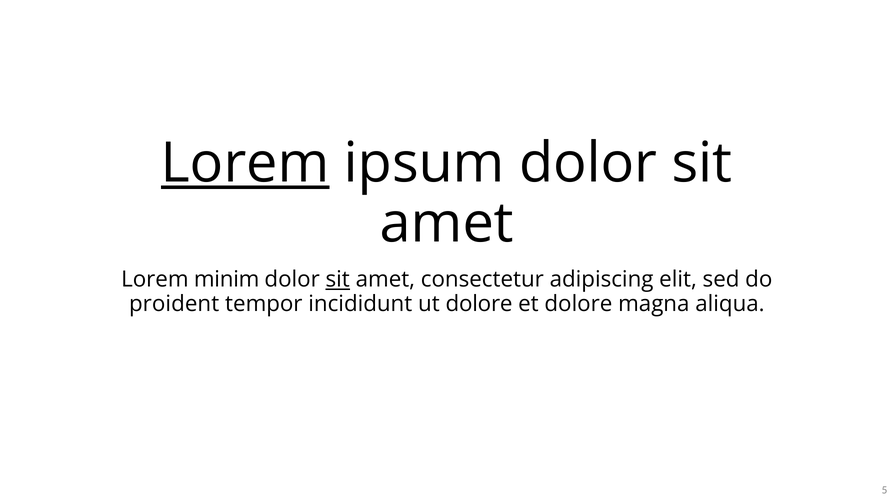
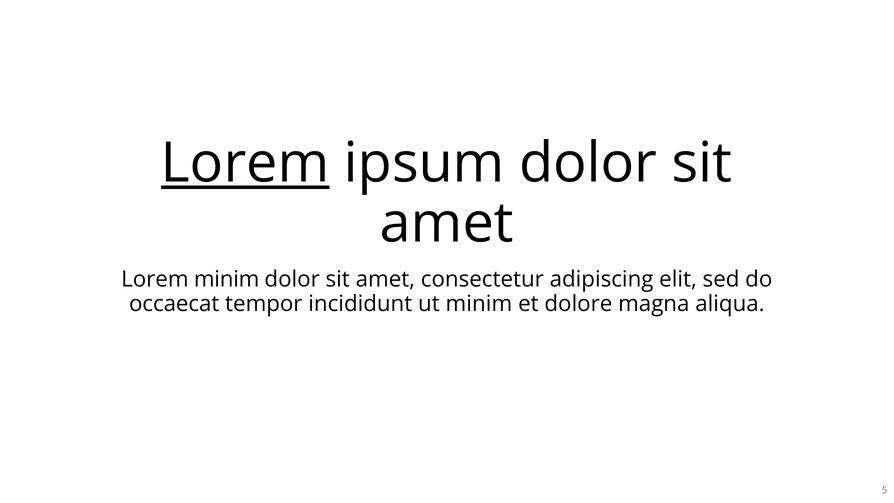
sit underline: present -> none (338, 279)
proident: proident -> occaecat (174, 304)
ut dolore: dolore -> minim (479, 304)
